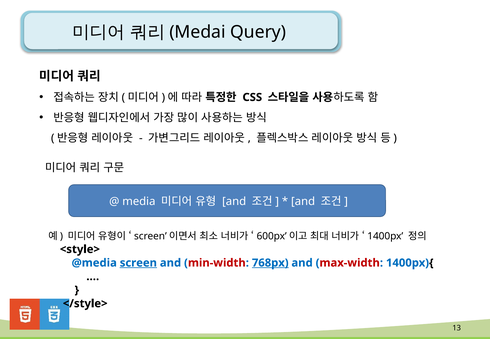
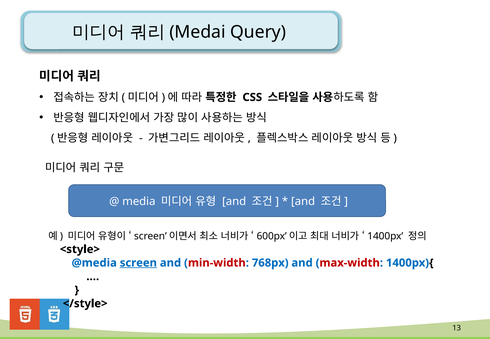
768px underline: present -> none (270, 263)
